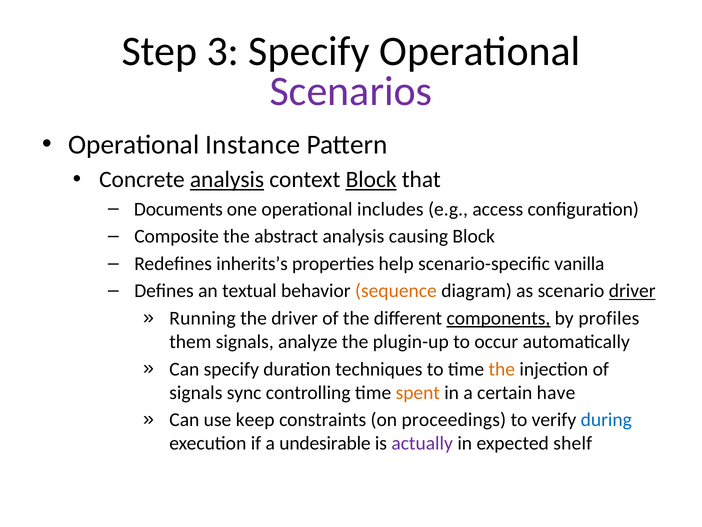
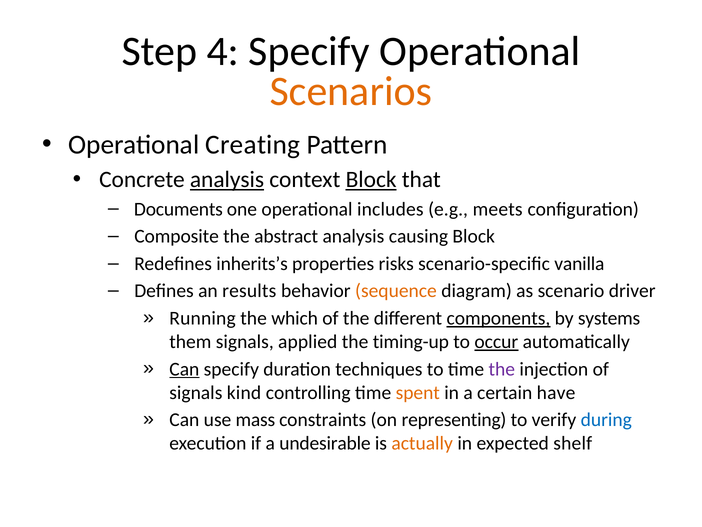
3: 3 -> 4 (223, 51)
Scenarios colour: purple -> orange (351, 91)
Instance: Instance -> Creating (253, 145)
access: access -> meets (498, 209)
help: help -> risks (396, 263)
textual: textual -> results (249, 291)
driver underline: present -> none (632, 291)
the driver: driver -> which (295, 318)
profiles: profiles -> systems (609, 318)
analyze: analyze -> applied (308, 341)
plugin-up: plugin-up -> timing-up (411, 341)
occur underline: none -> present (496, 341)
Can underline: none -> present (184, 369)
the colour: orange -> purple (502, 369)
sync: sync -> kind (244, 392)
keep: keep -> mass (255, 420)
proceedings: proceedings -> representing (454, 420)
actually colour: purple -> orange (422, 443)
